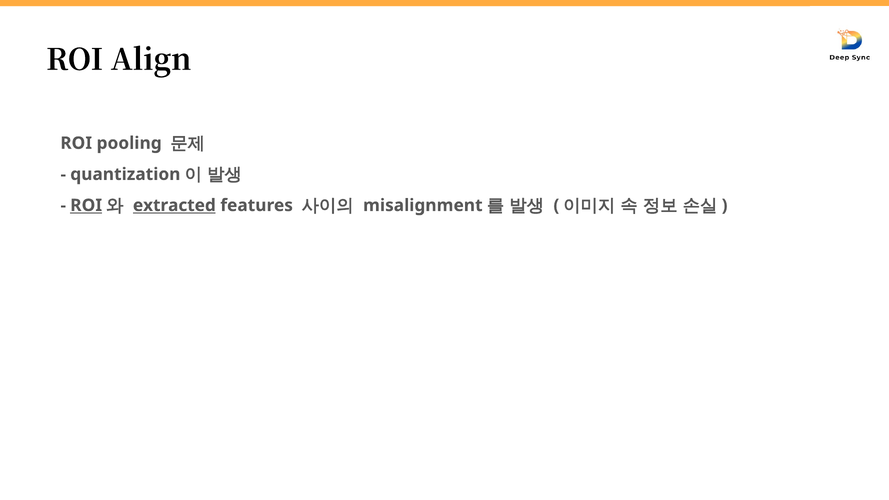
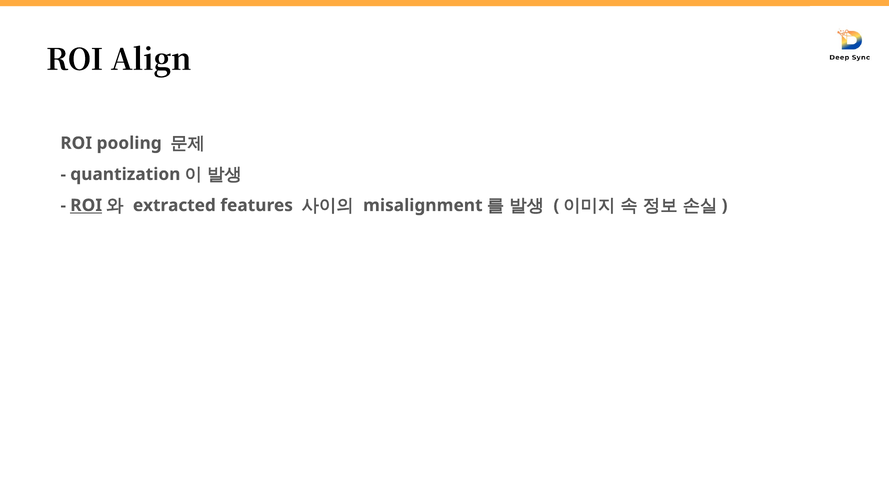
extracted underline: present -> none (174, 205)
